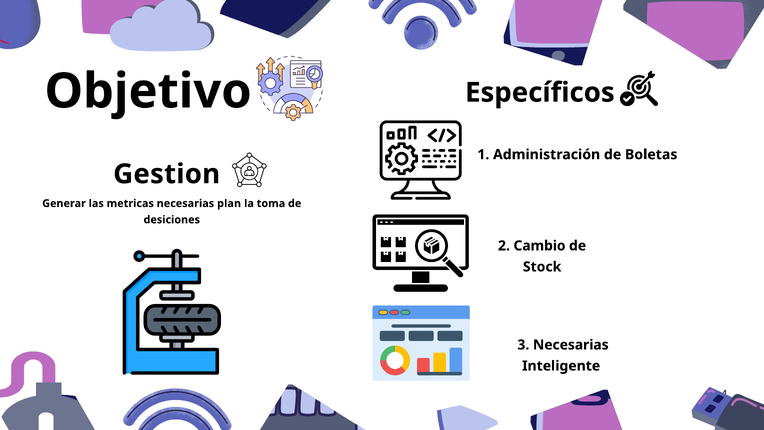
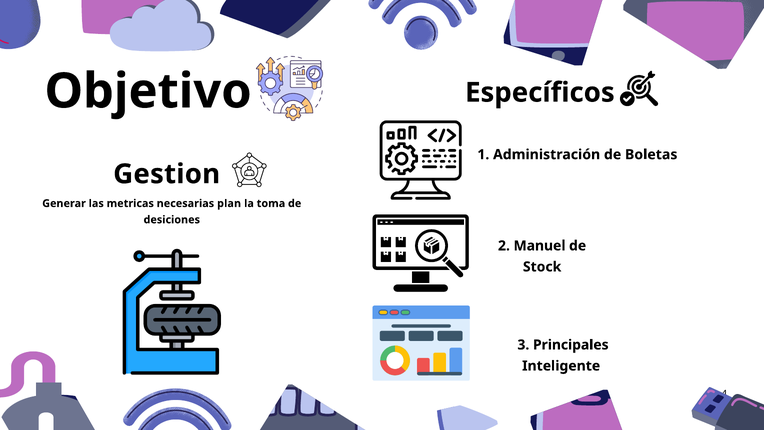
Cambio: Cambio -> Manuel (539, 246)
3 Necesarias: Necesarias -> Principales (571, 345)
